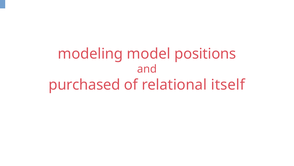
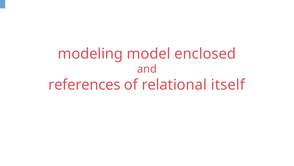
positions: positions -> enclosed (205, 54)
purchased: purchased -> references (84, 85)
